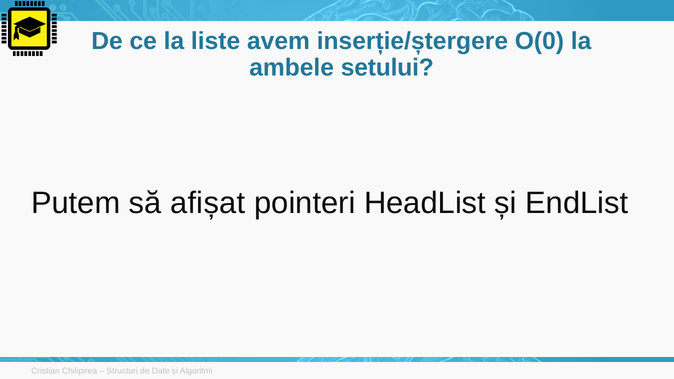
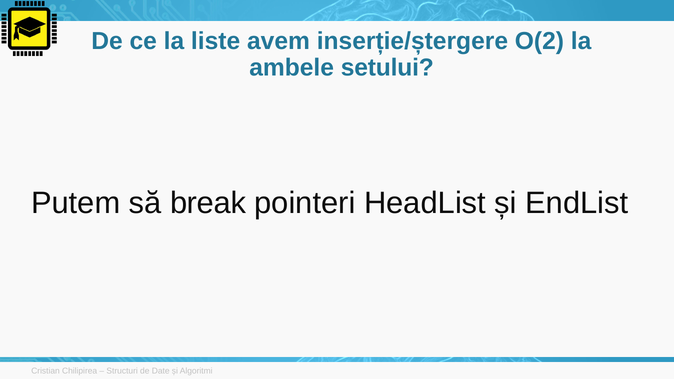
O(0: O(0 -> O(2 (539, 41)
afișat: afișat -> break (208, 203)
